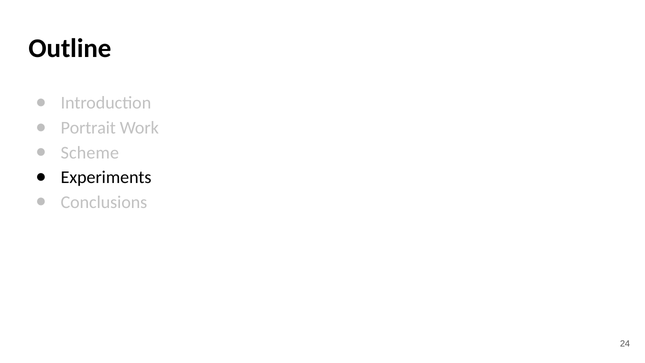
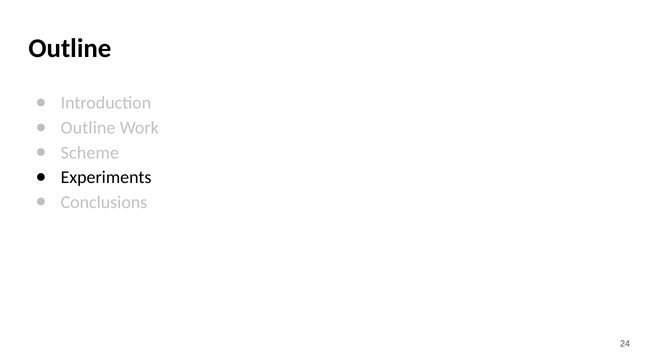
Portrait: Portrait -> Outline (88, 128)
